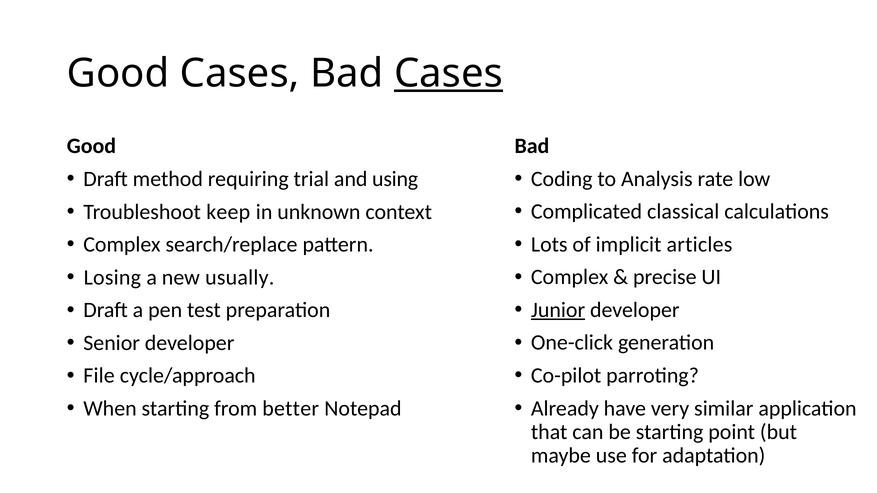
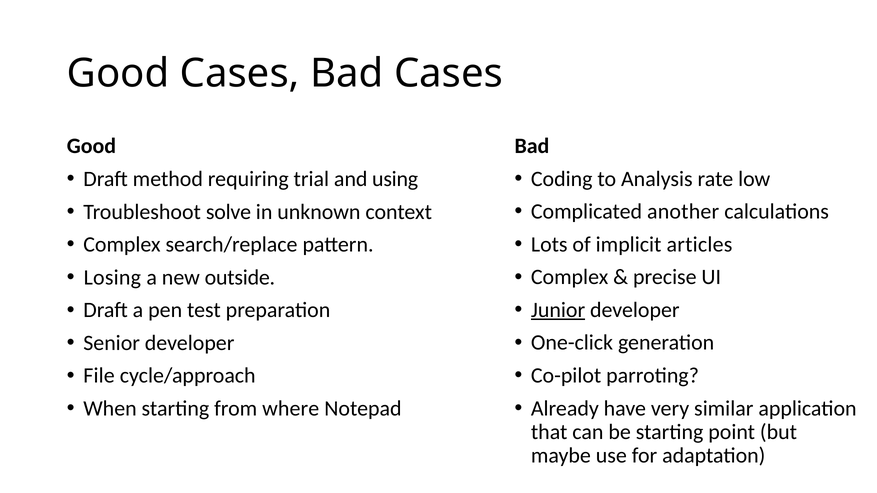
Cases underline: present -> none (449, 74)
classical: classical -> another (683, 212)
keep: keep -> solve (228, 212)
usually: usually -> outside (240, 278)
better: better -> where (291, 409)
